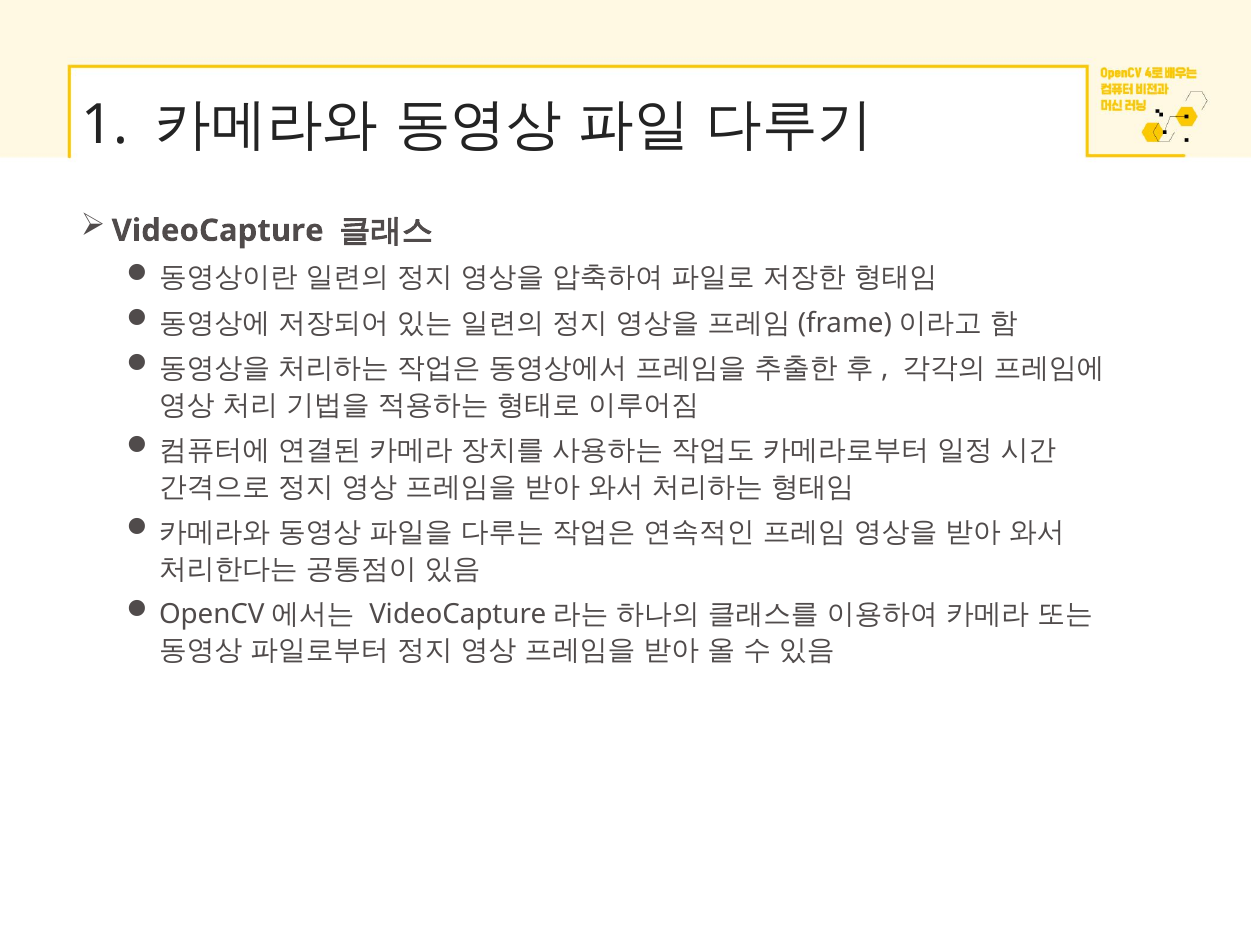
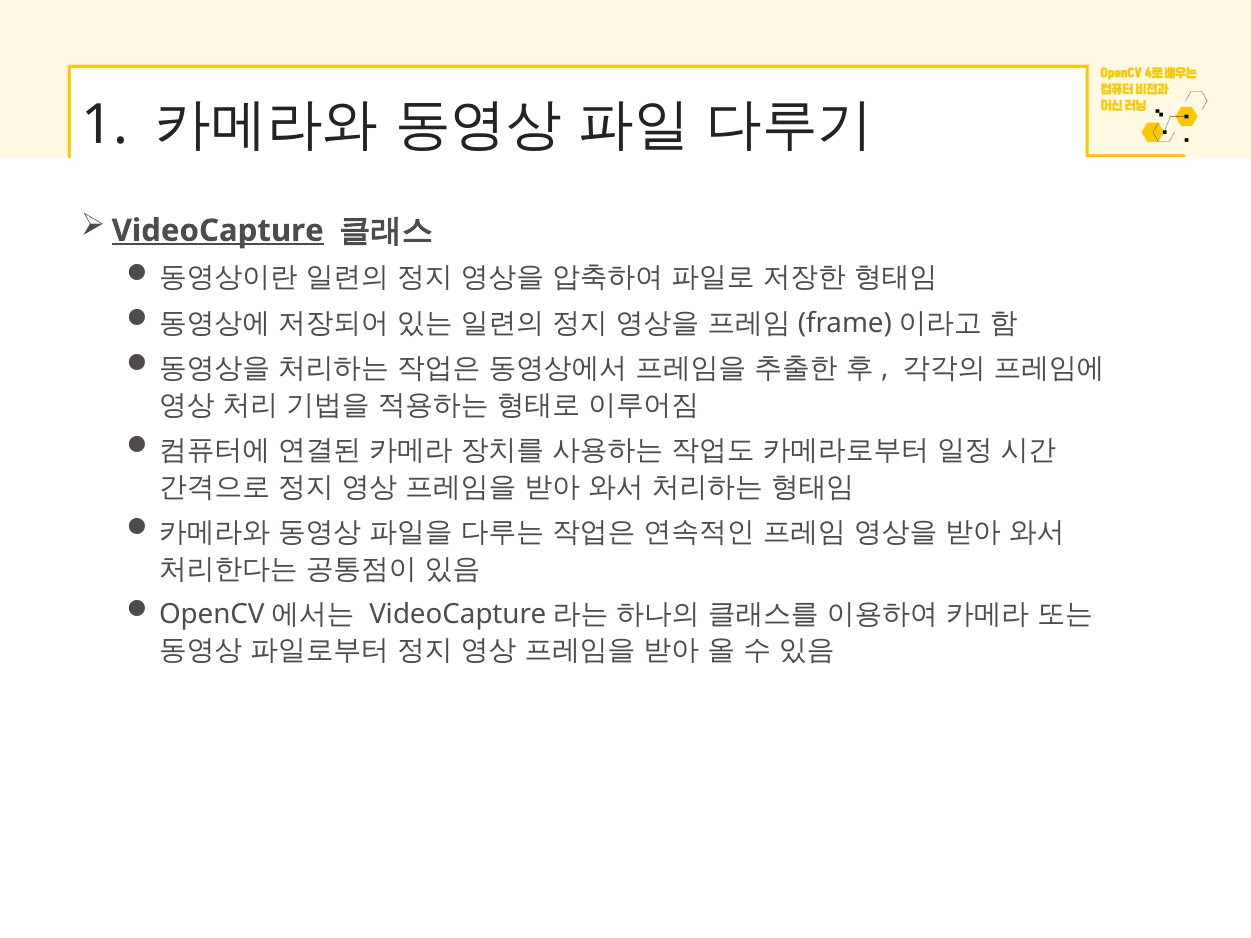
VideoCapture underline: none -> present (218, 231)
